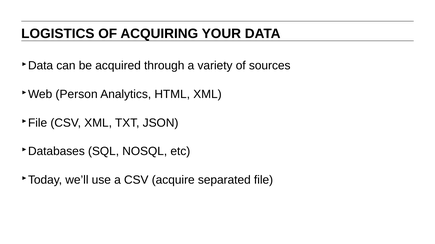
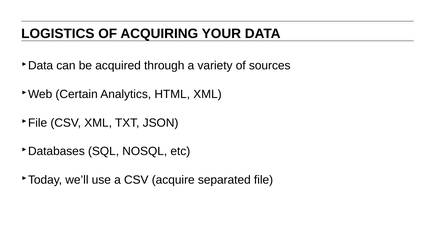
Person: Person -> Certain (77, 94)
